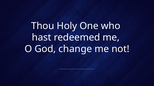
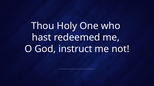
change: change -> instruct (75, 49)
